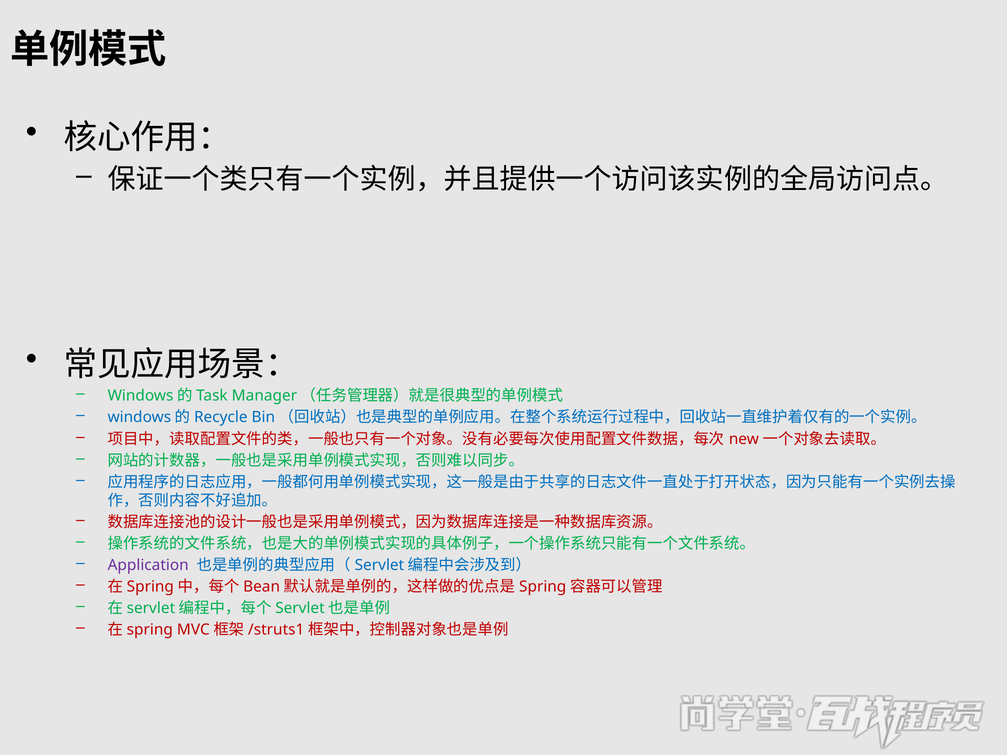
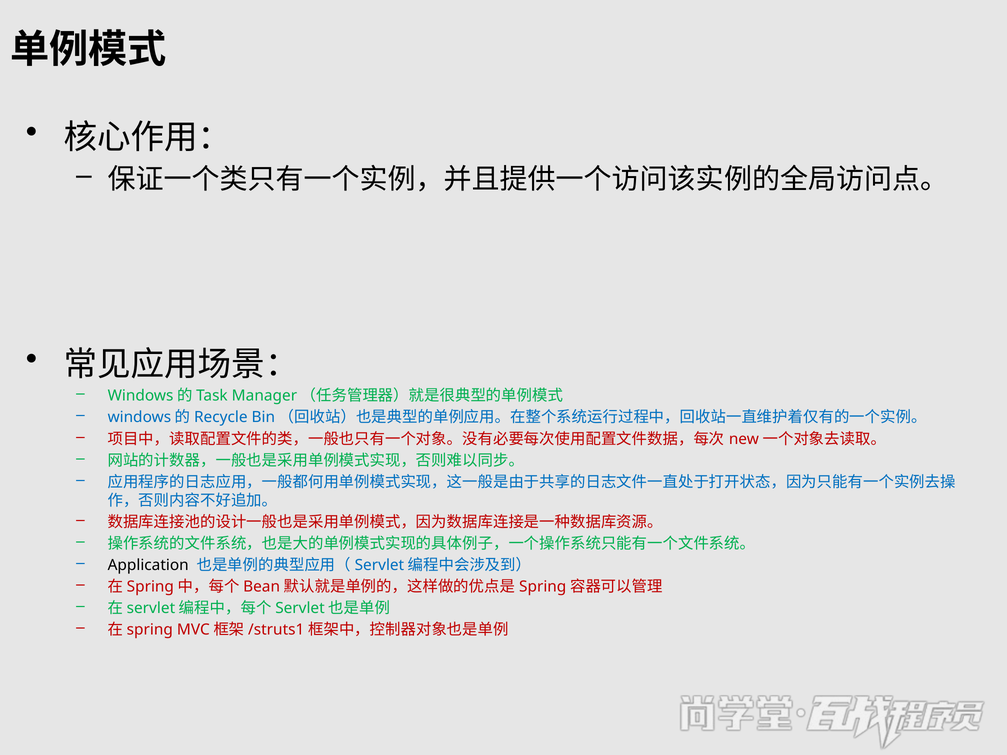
Application colour: purple -> black (148, 565)
